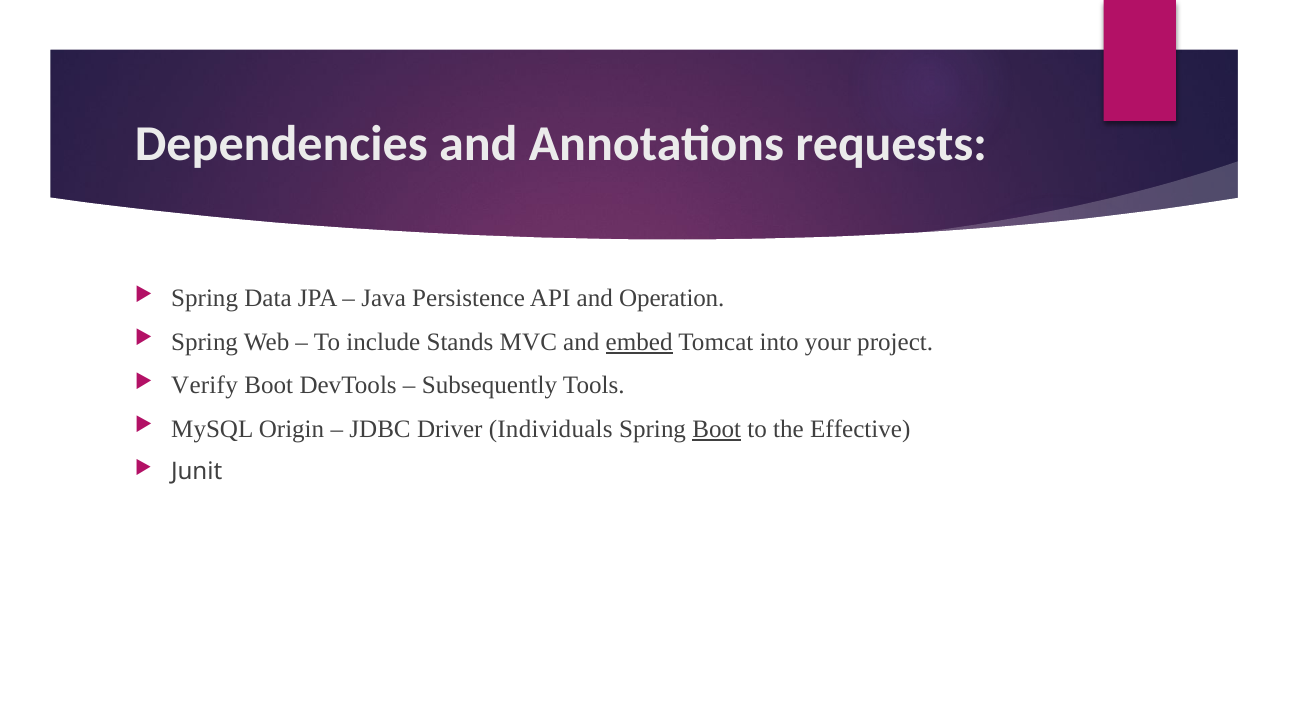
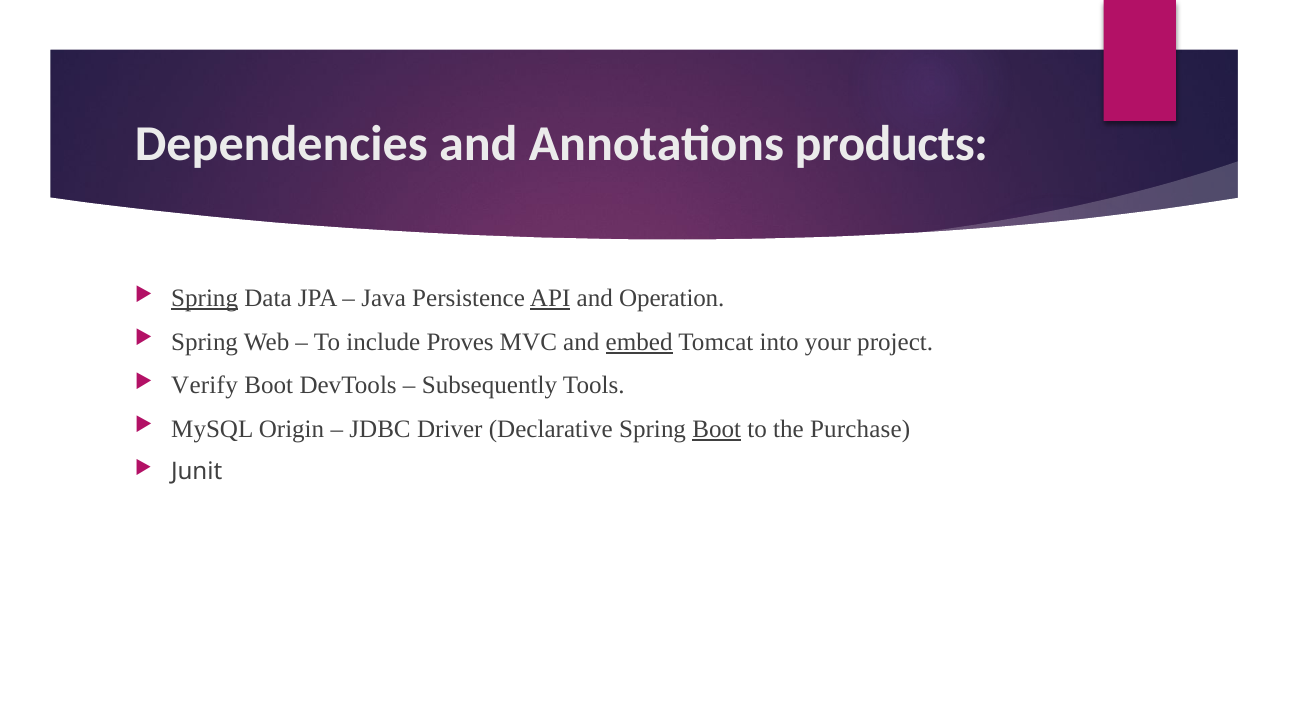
requests: requests -> products (891, 144)
Spring underline: none -> present (205, 298)
API underline: none -> present (550, 298)
Stands: Stands -> Proves (460, 342)
Individuals: Individuals -> Declarative (551, 429)
Effective: Effective -> Purchase (860, 429)
